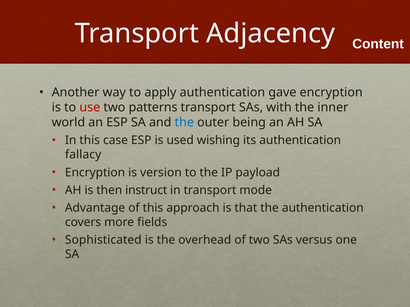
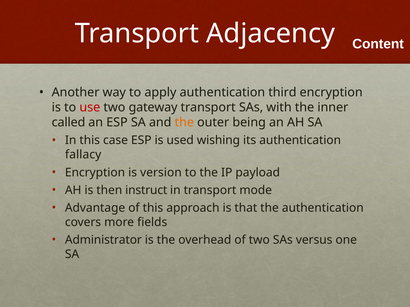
gave: gave -> third (282, 92)
patterns: patterns -> gateway (153, 107)
world: world -> called (68, 122)
the colour: blue -> orange (184, 122)
Sophisticated: Sophisticated -> Administrator (103, 240)
